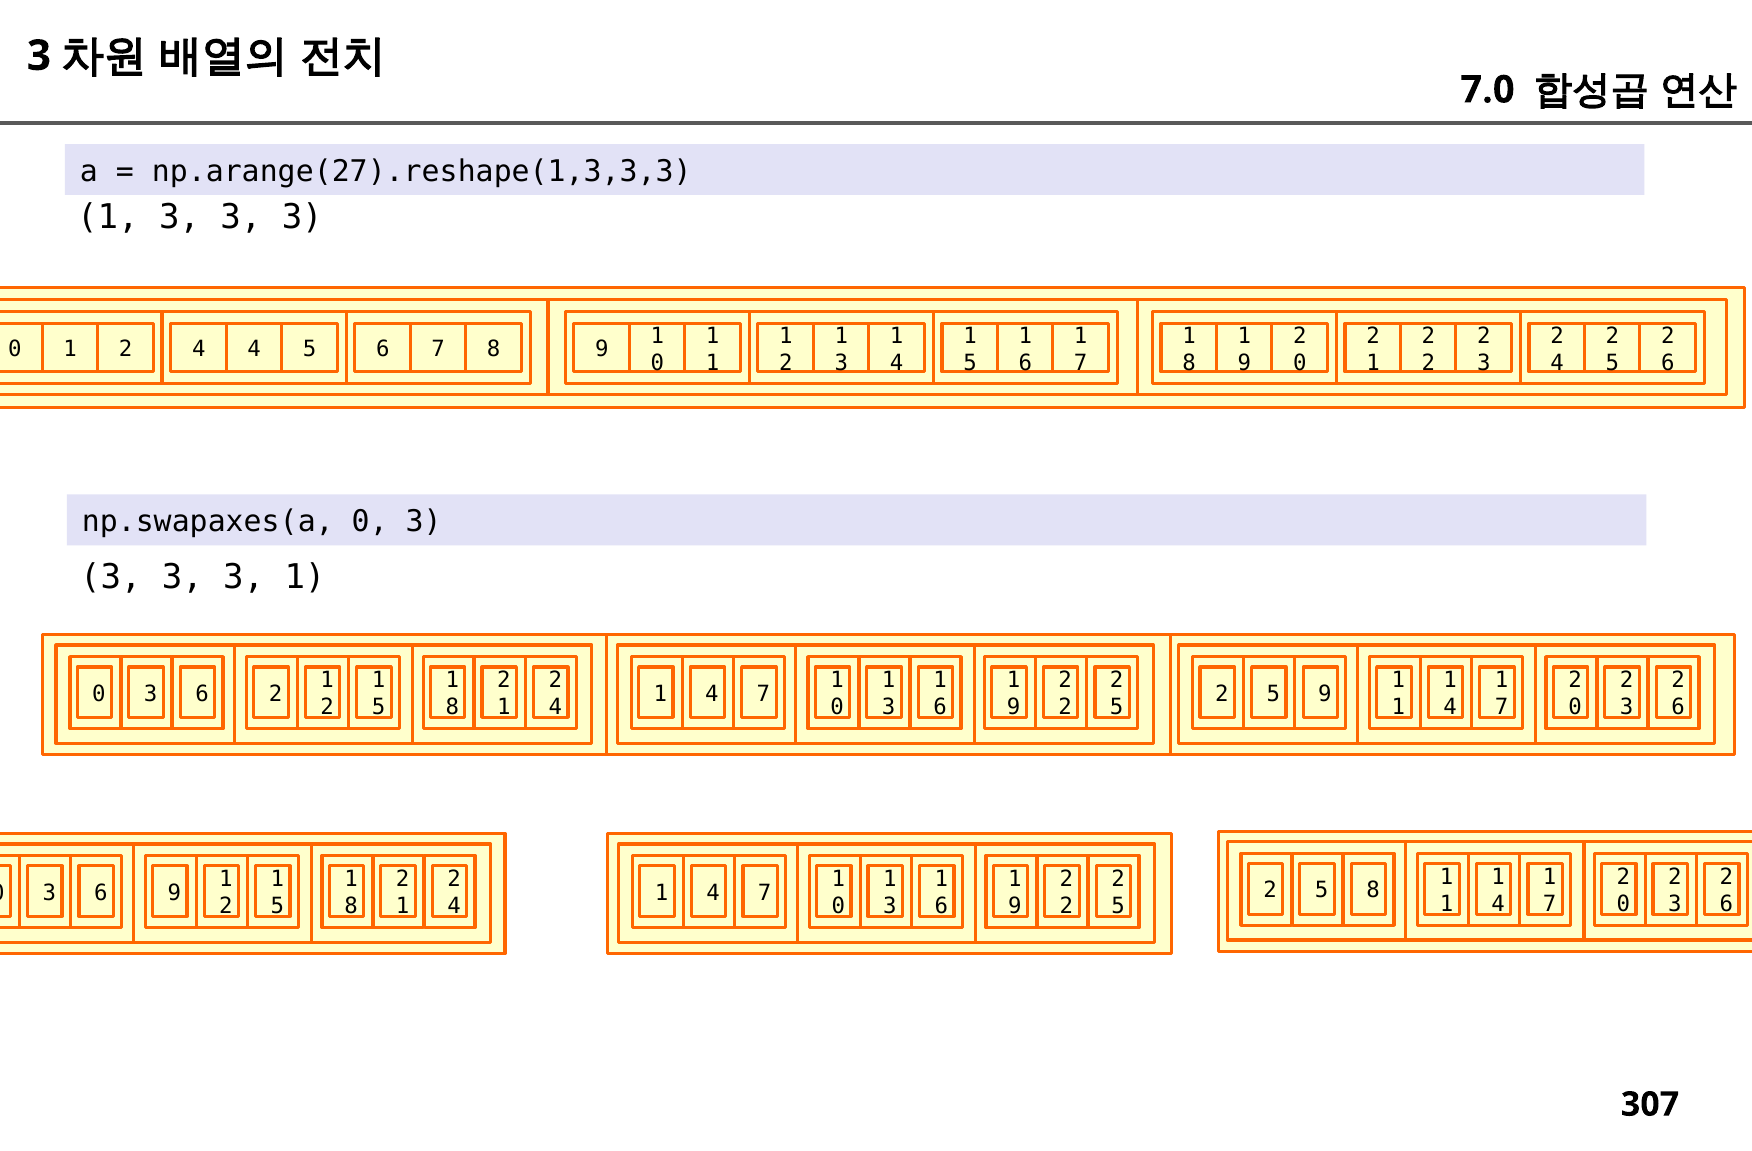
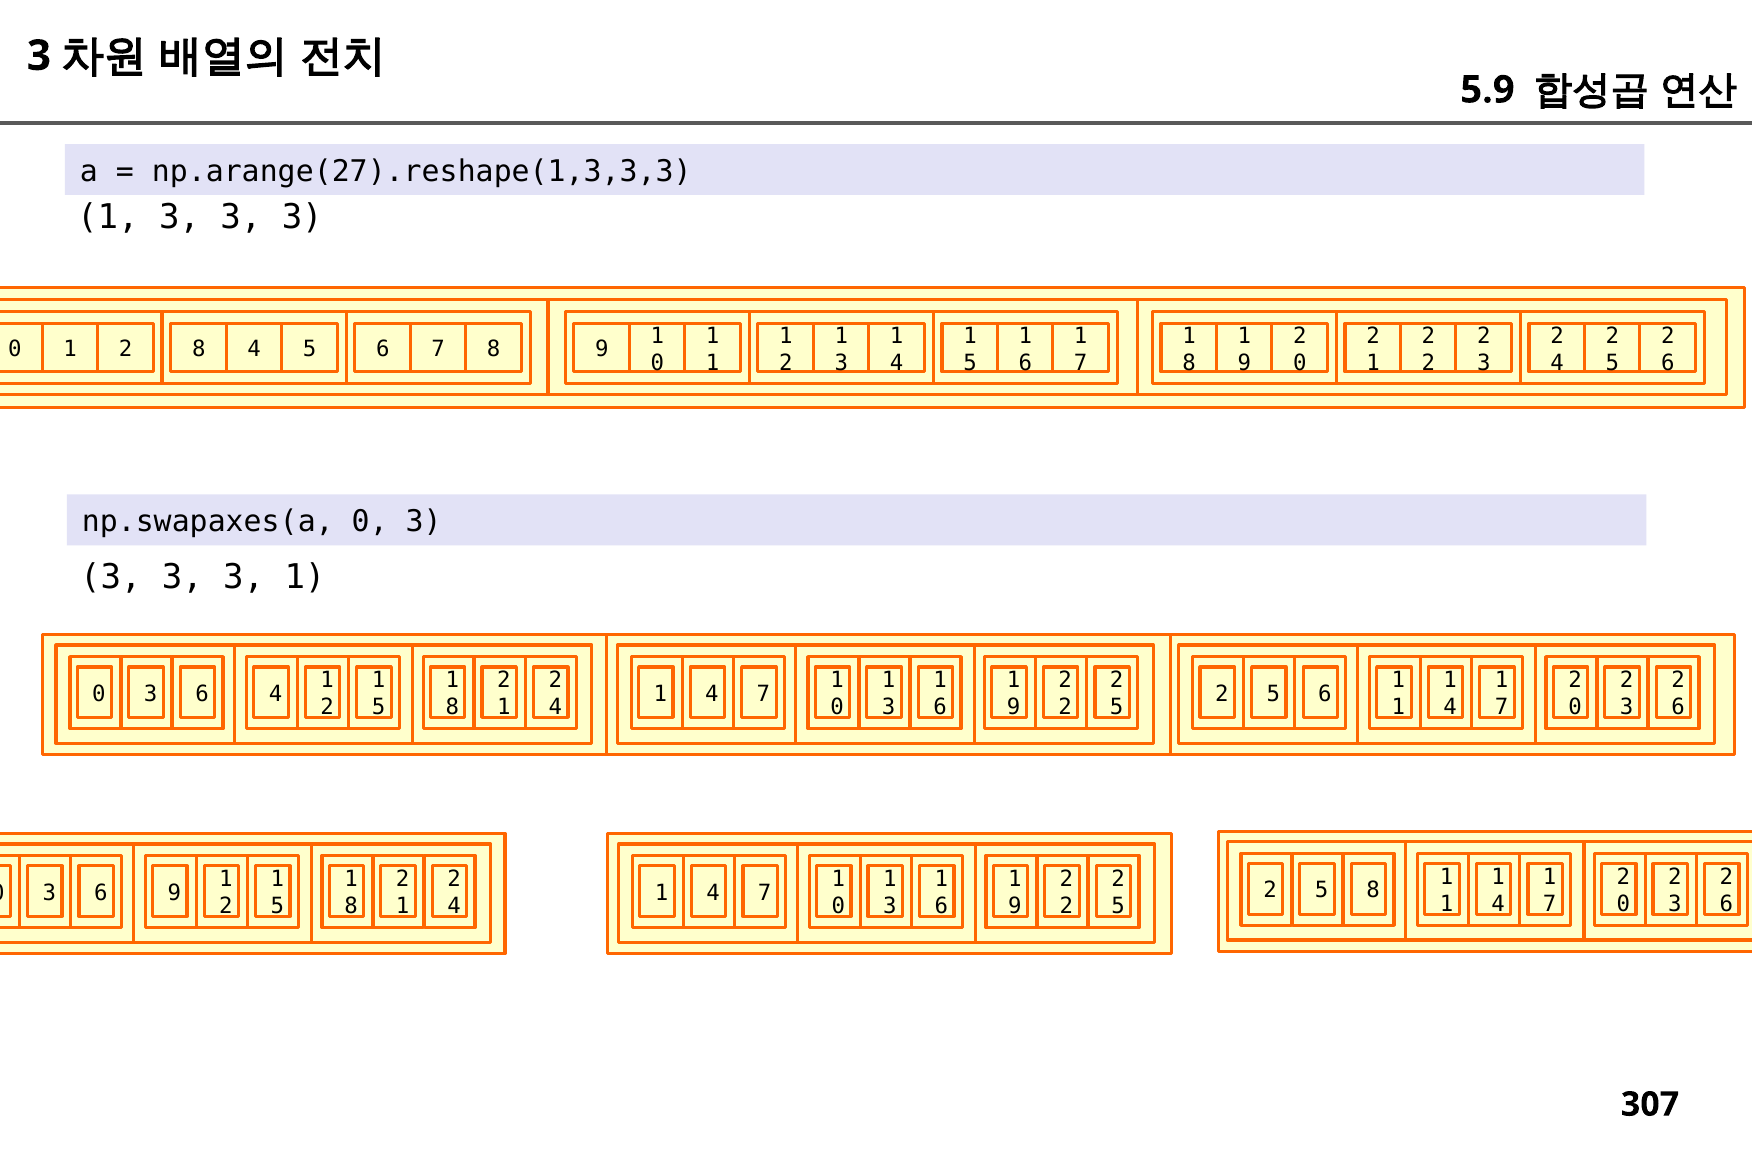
7.0: 7.0 -> 5.9 (1487, 90)
0 1 2 4: 4 -> 8 (199, 349)
6 2: 2 -> 4 (276, 694)
2 5 9: 9 -> 6 (1325, 694)
